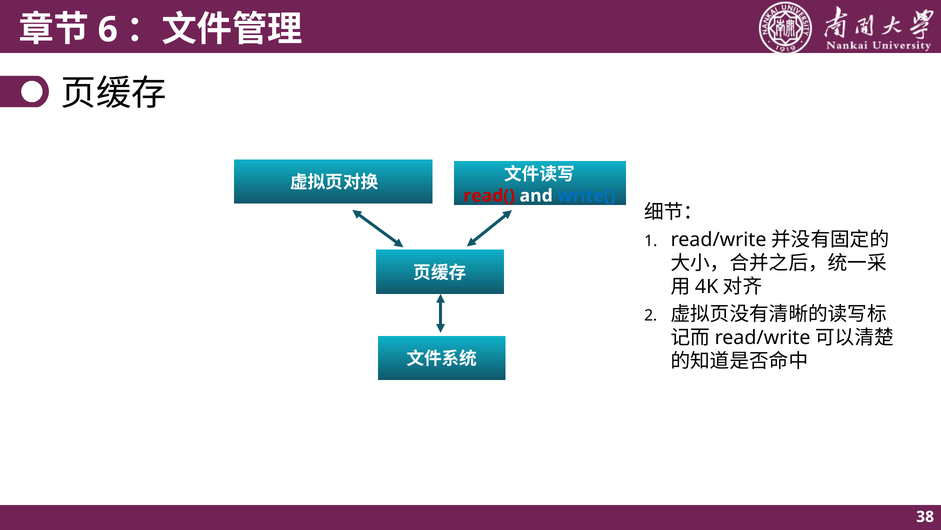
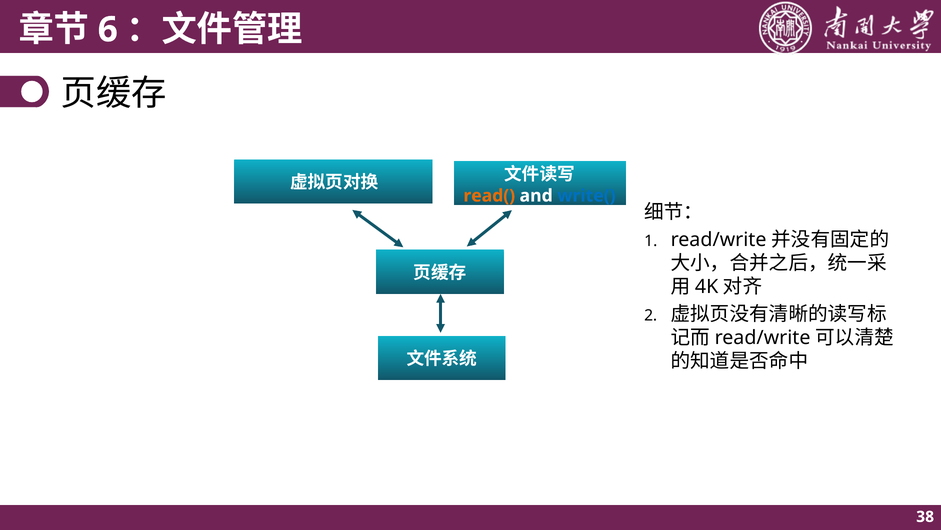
read( colour: red -> orange (489, 196)
